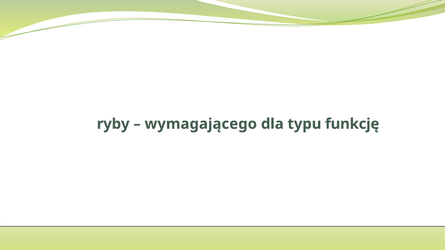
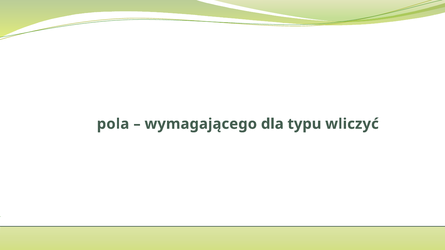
ryby: ryby -> pola (113, 124)
funkcję: funkcję -> wliczyć (352, 124)
